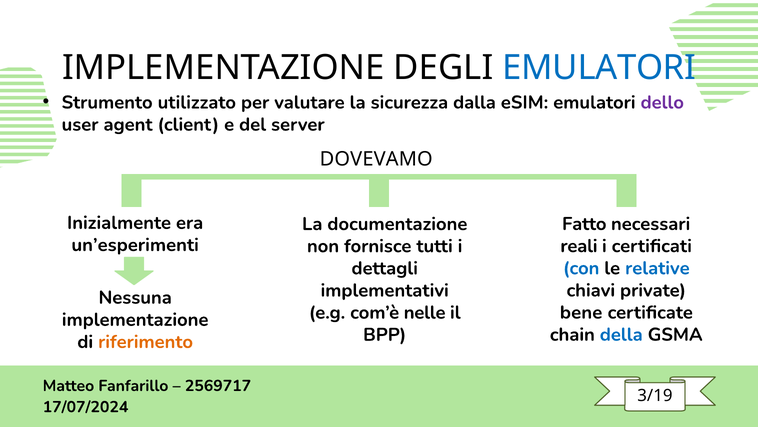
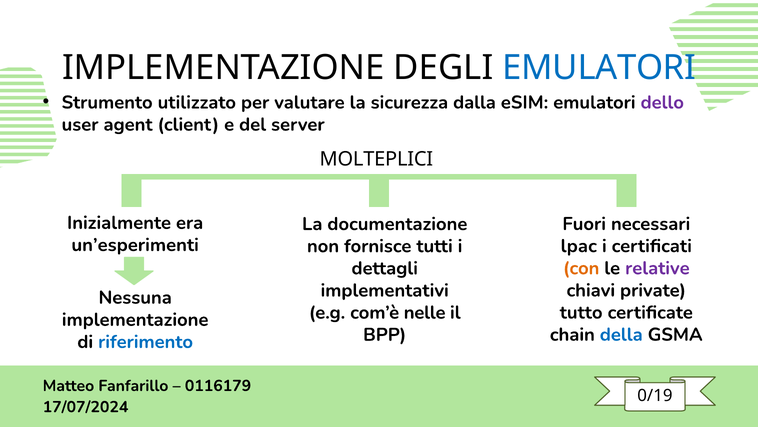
DOVEVAMO: DOVEVAMO -> MOLTEPLICI (376, 159)
Fatto: Fatto -> Fuori (584, 224)
reali: reali -> lpac (579, 246)
con colour: blue -> orange (581, 268)
relative colour: blue -> purple (657, 268)
bene: bene -> tutto (581, 312)
riferimento colour: orange -> blue (146, 341)
2569717: 2569717 -> 0116179 (218, 385)
3/19: 3/19 -> 0/19 (655, 395)
